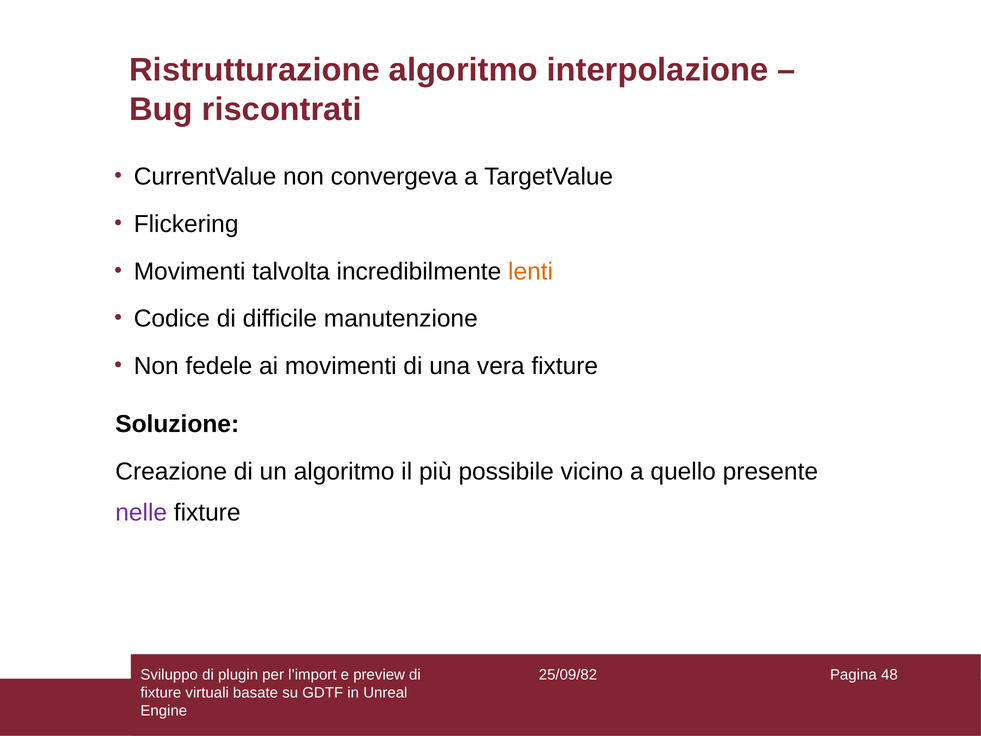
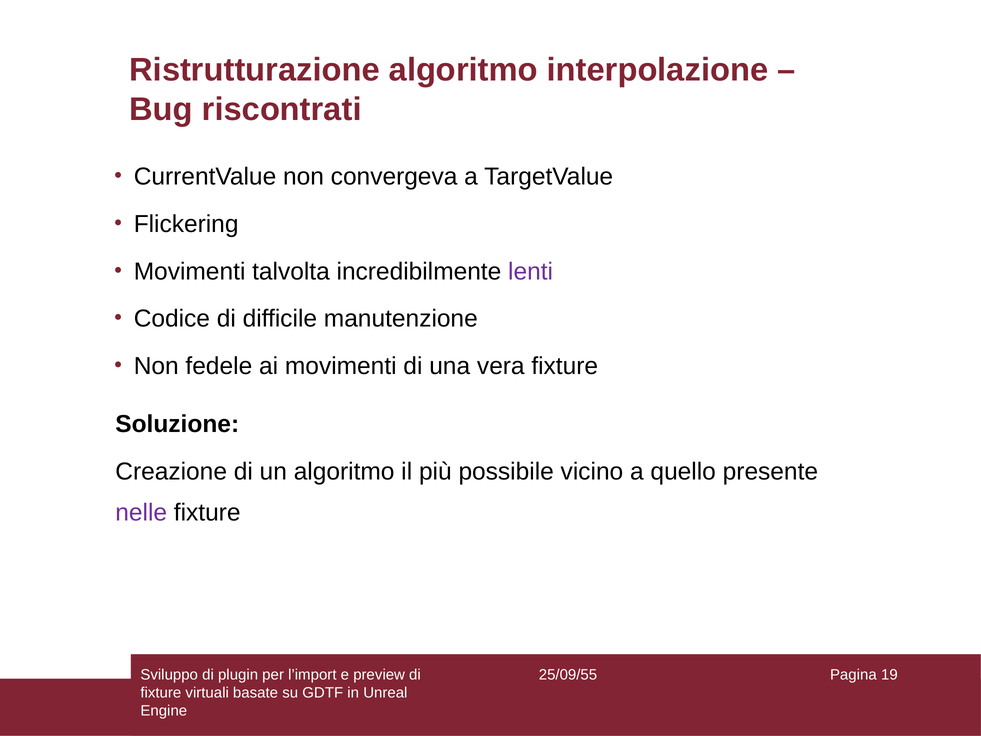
lenti colour: orange -> purple (531, 271)
25/09/82: 25/09/82 -> 25/09/55 (568, 674)
48: 48 -> 19 (889, 674)
